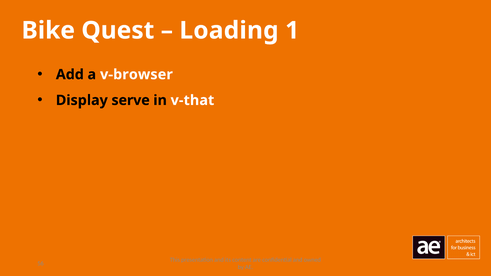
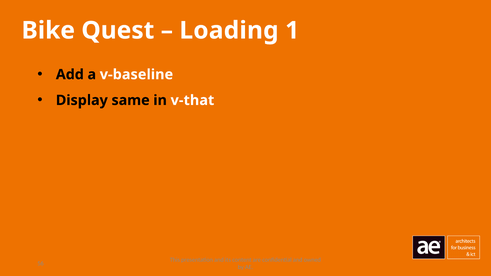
v-browser: v-browser -> v-baseline (136, 75)
serve: serve -> same (131, 100)
